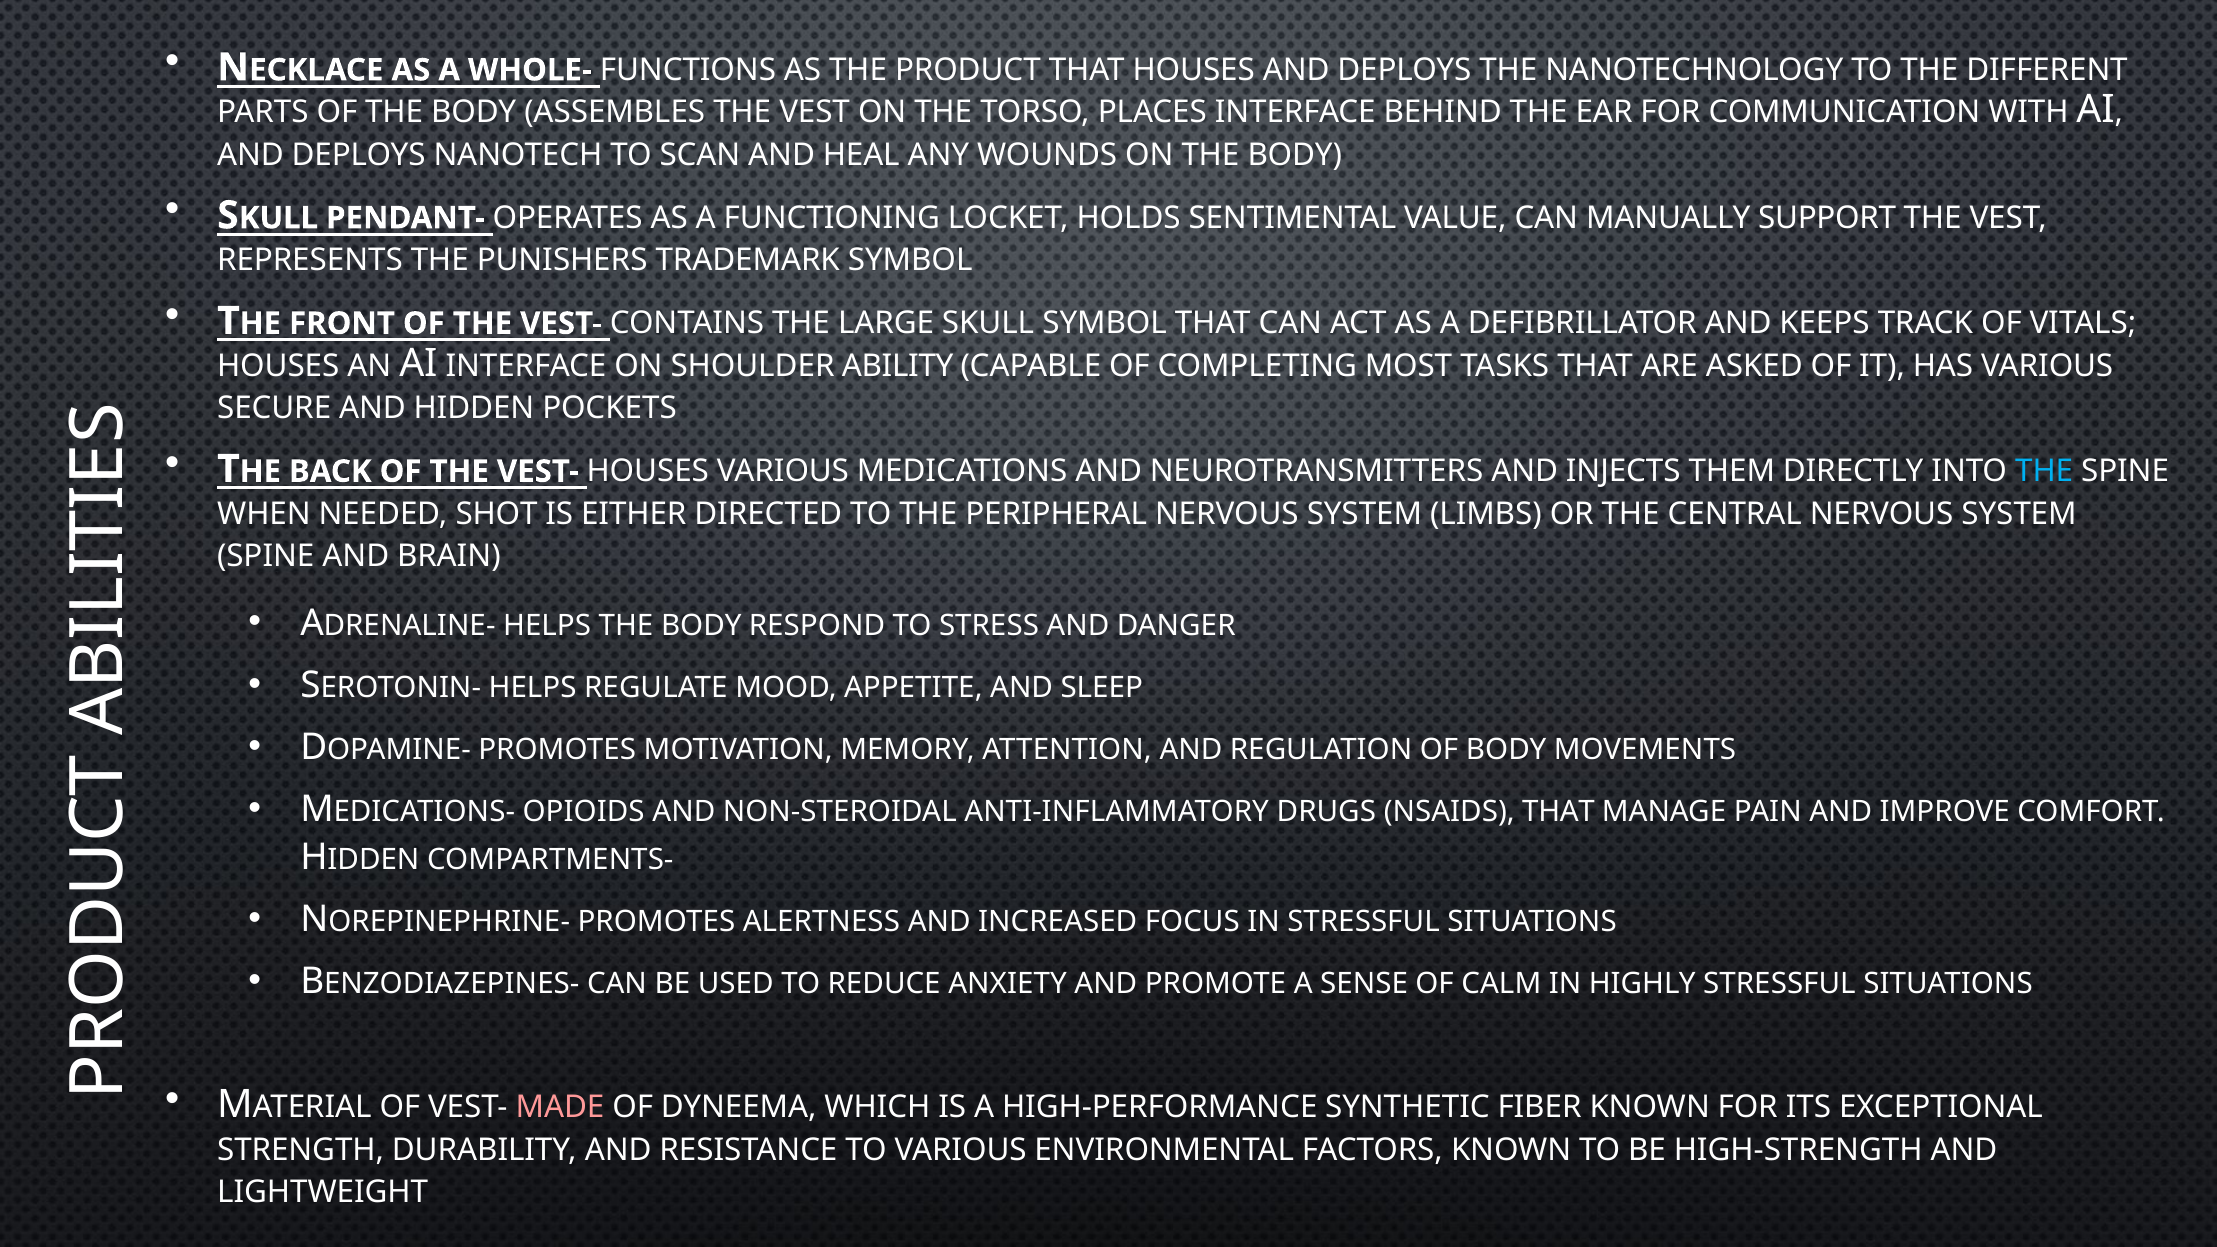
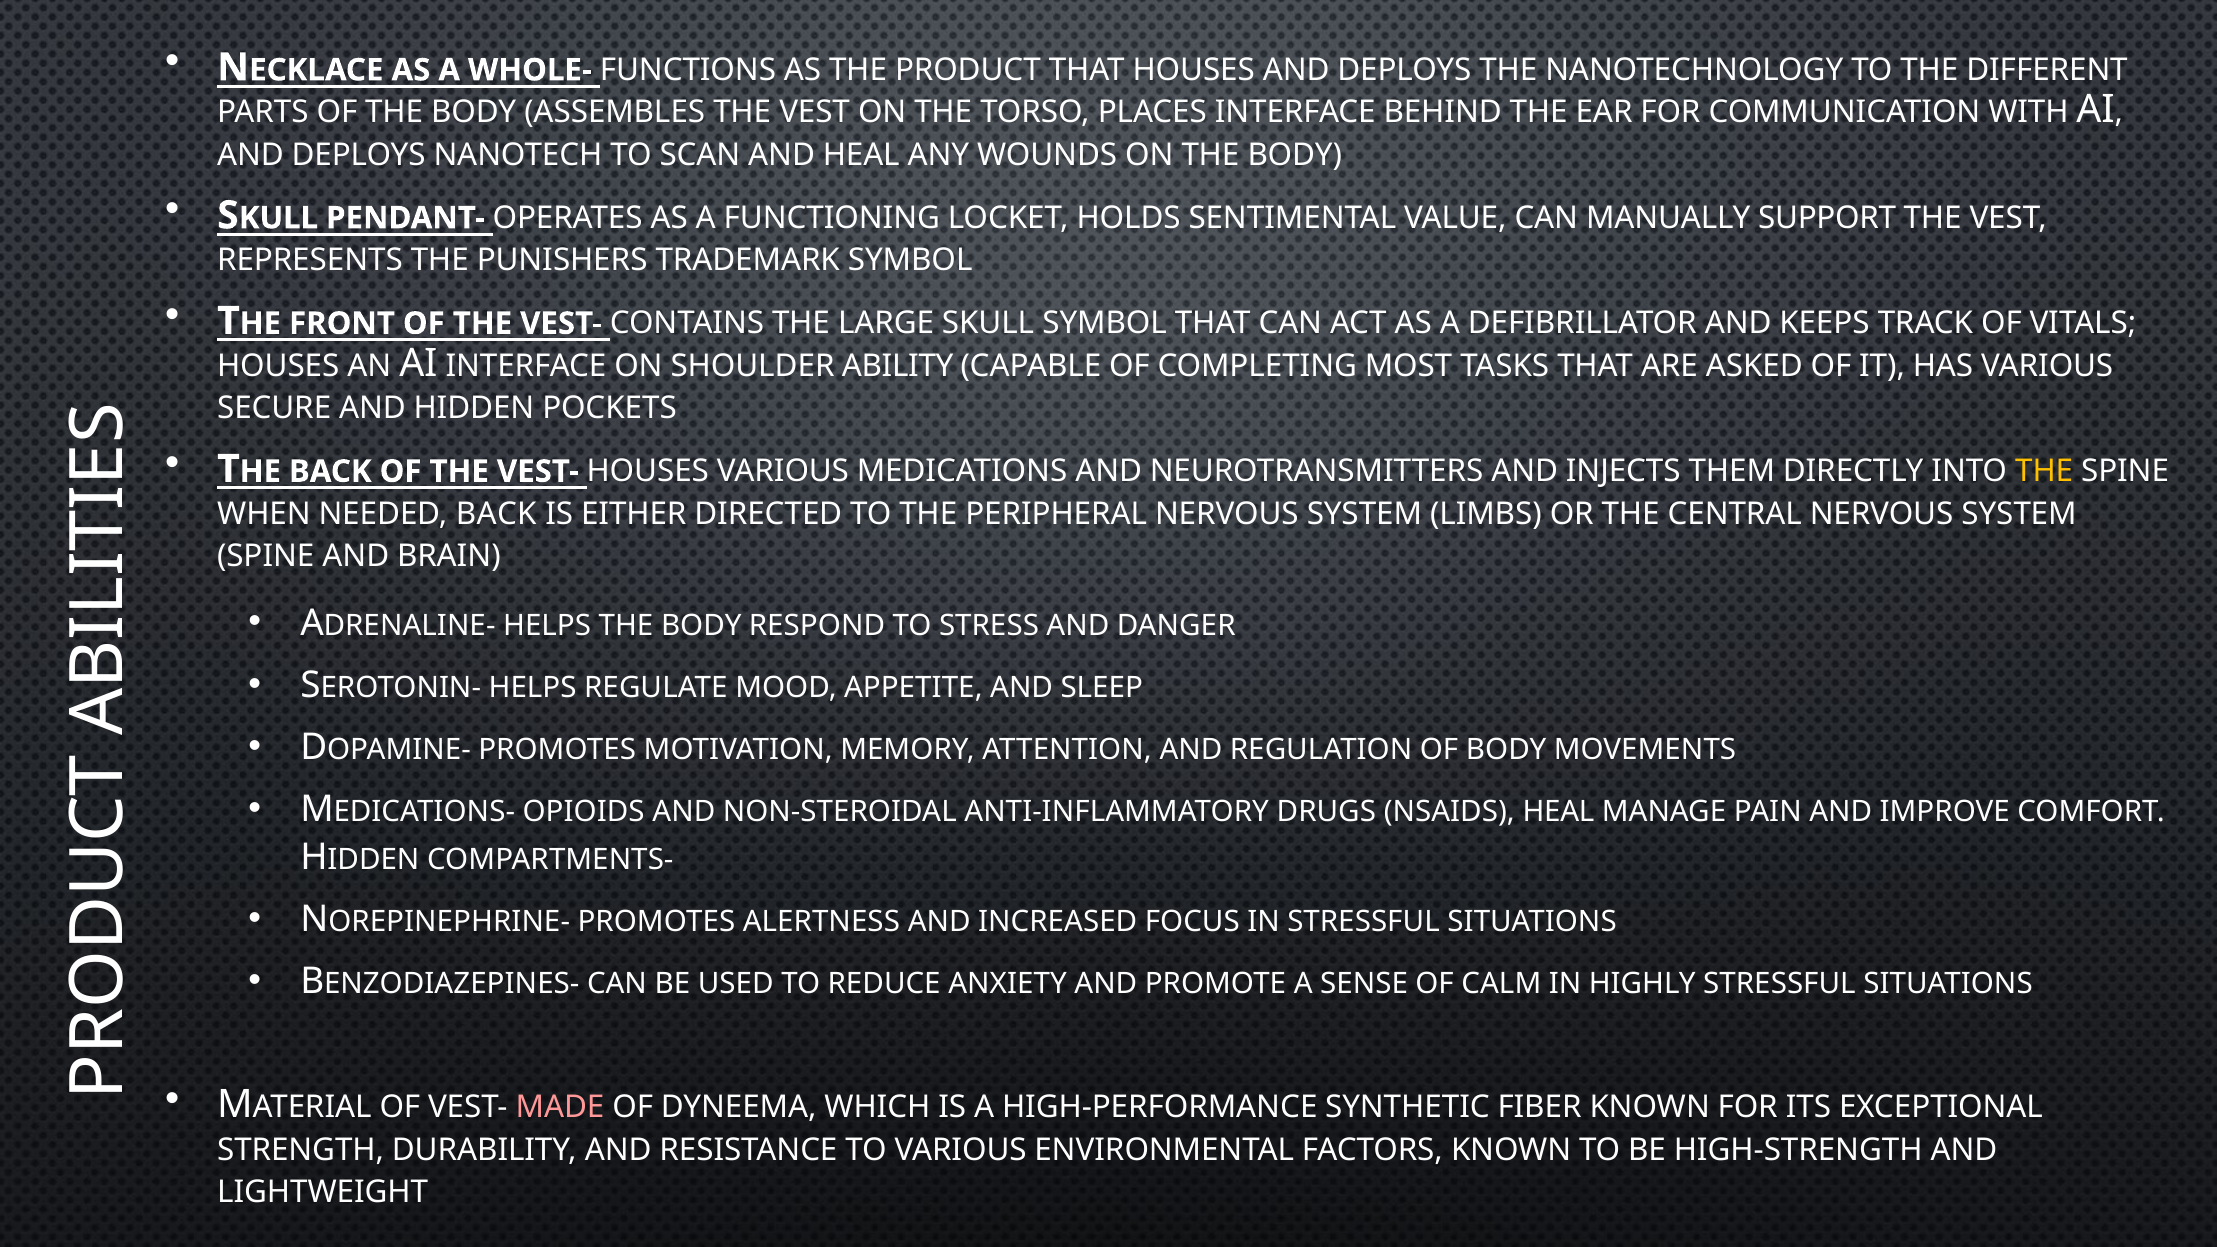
THE colour: light blue -> yellow (2044, 471)
NEEDED SHOT: SHOT -> BACK (496, 514)
NSAIDS THAT: THAT -> HEAL (1559, 812)
